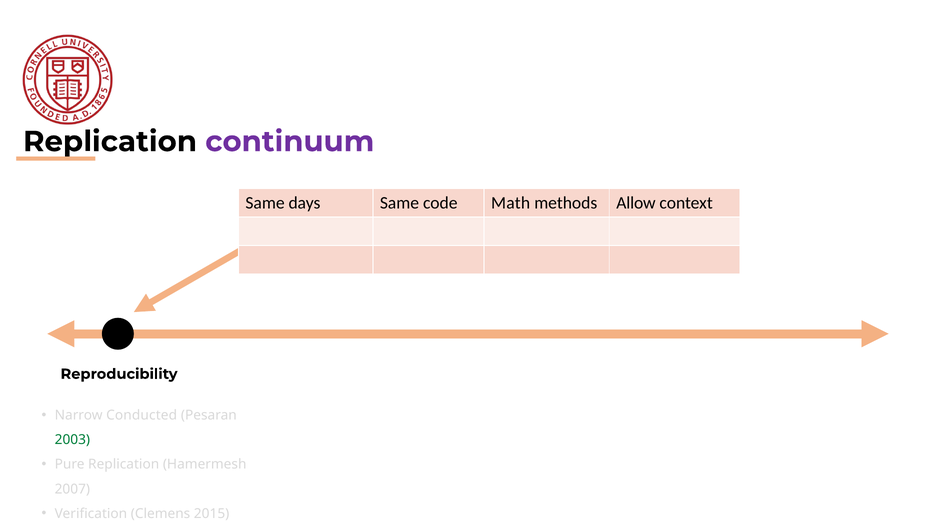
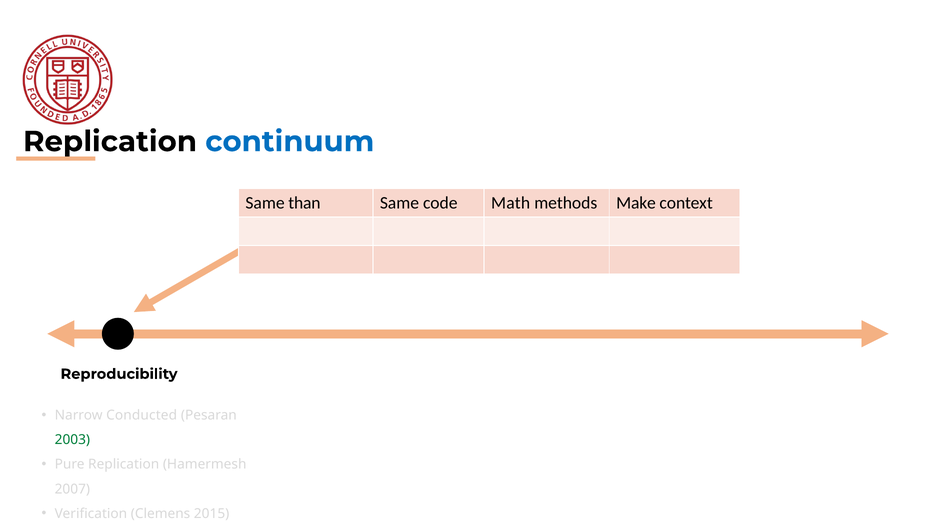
continuum colour: purple -> blue (290, 142)
days: days -> than (304, 203)
Allow: Allow -> Make (636, 203)
